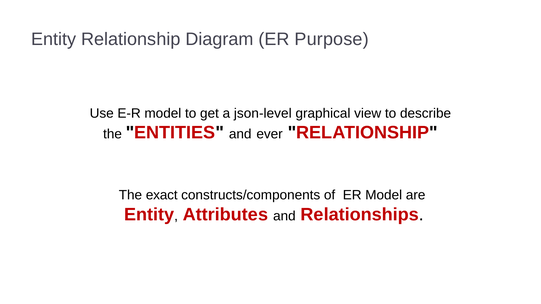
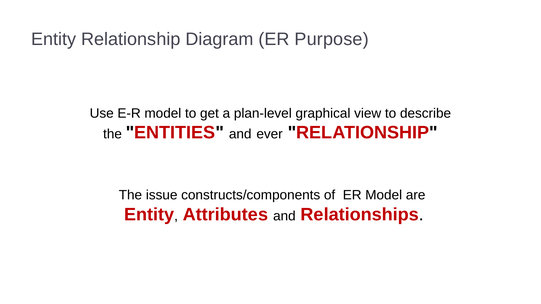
json-level: json-level -> plan-level (263, 114)
exact: exact -> issue (162, 195)
